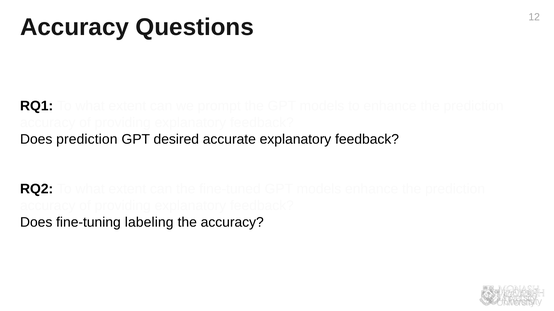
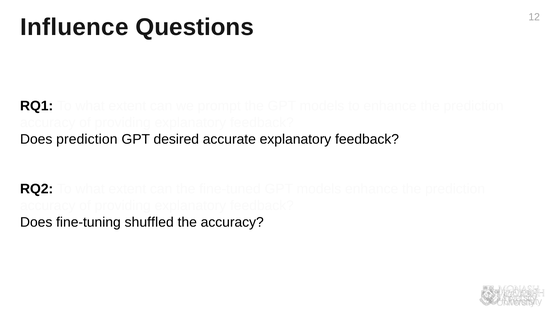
Accuracy: Accuracy -> Influence (74, 27)
labeling: labeling -> shuffled (149, 223)
